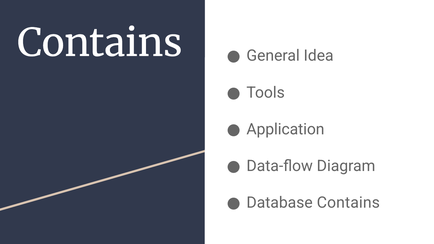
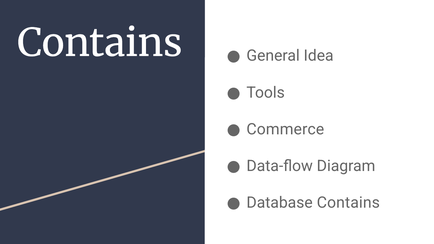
Application: Application -> Commerce (285, 129)
